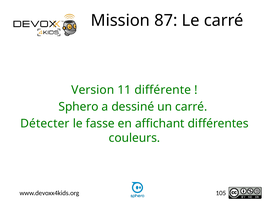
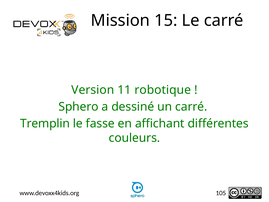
87: 87 -> 15 (166, 20)
différente: différente -> robotique (163, 90)
Détecter: Détecter -> Tremplin (45, 123)
